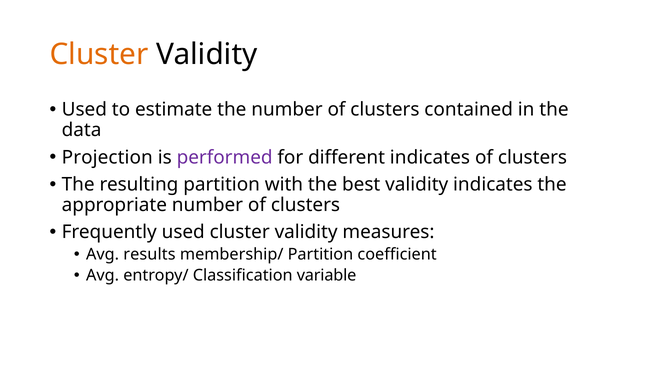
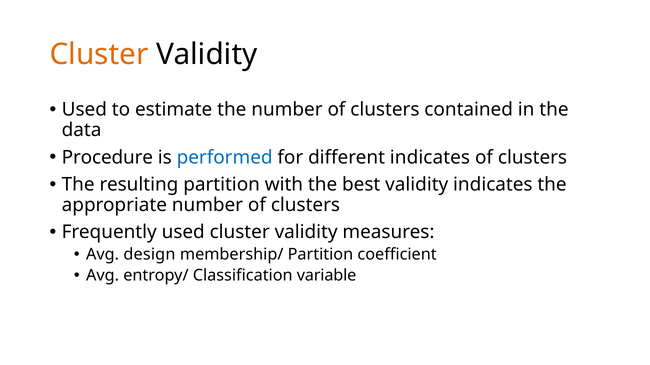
Projection: Projection -> Procedure (107, 158)
performed colour: purple -> blue (225, 158)
results: results -> design (149, 255)
